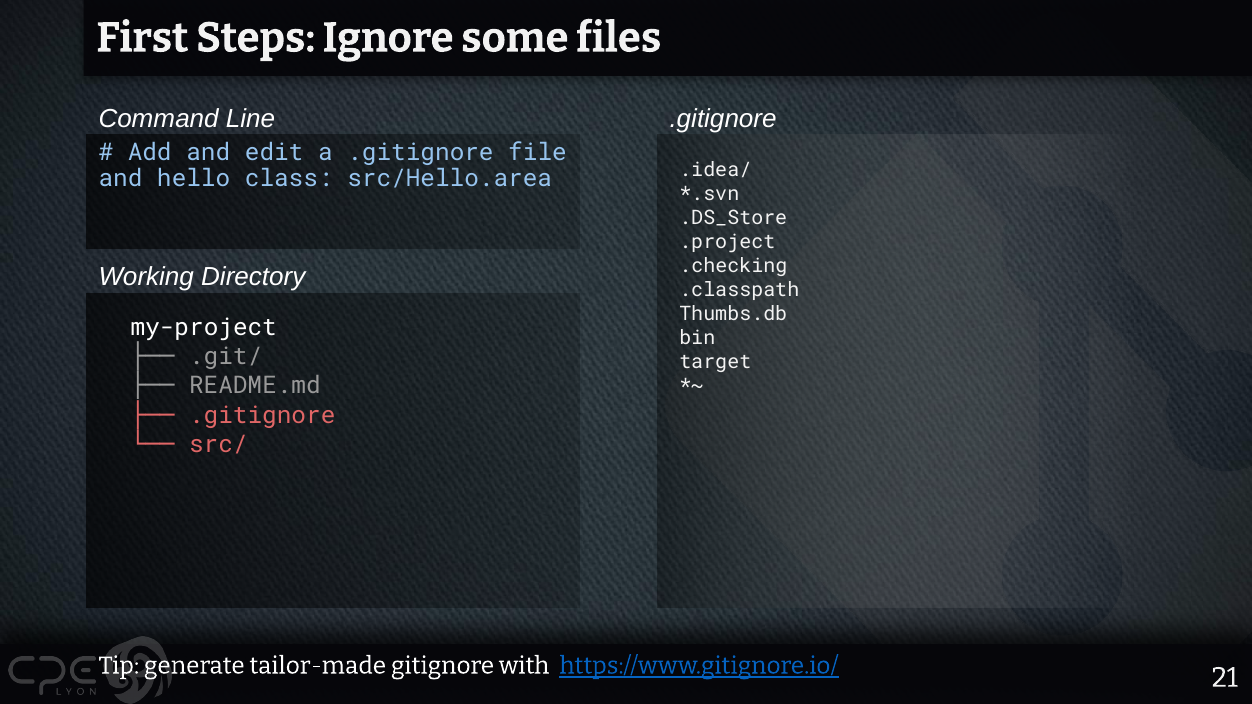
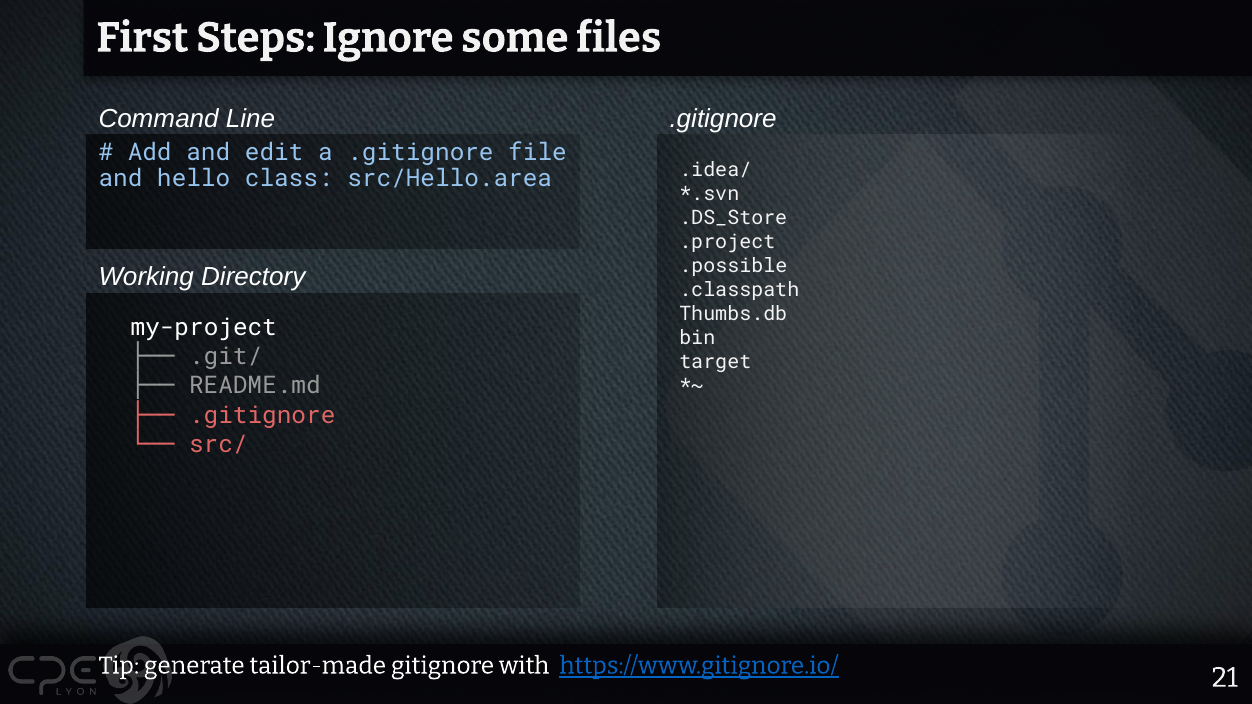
.checking: .checking -> .possible (733, 266)
